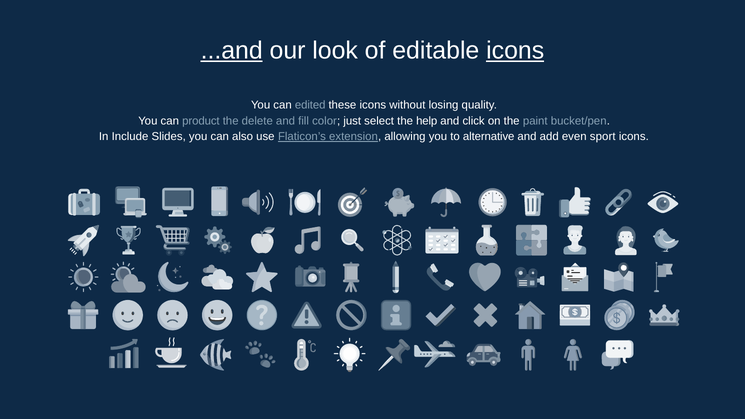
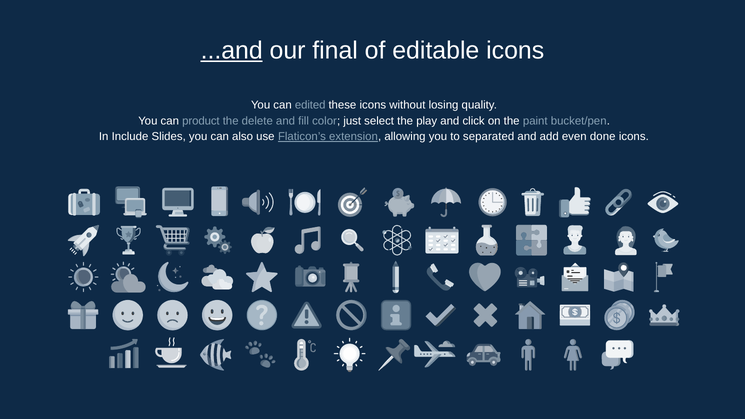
look: look -> final (335, 50)
icons underline: present -> none (515, 50)
help: help -> play (427, 121)
alternative: alternative -> separated (489, 137)
sport: sport -> done (603, 137)
